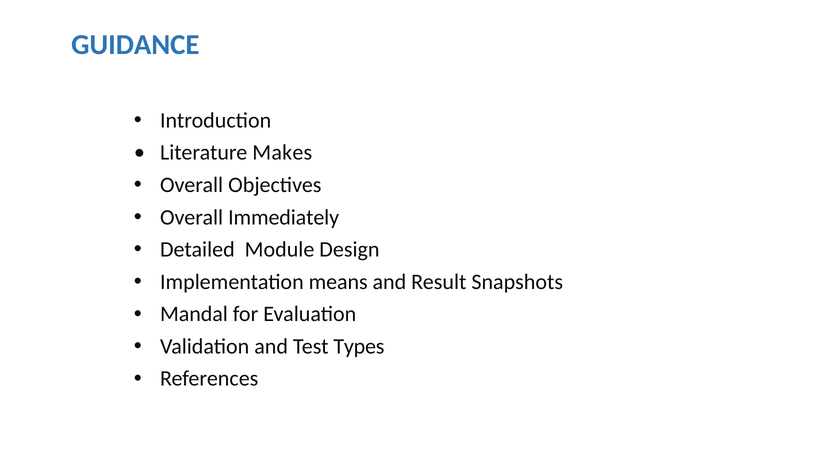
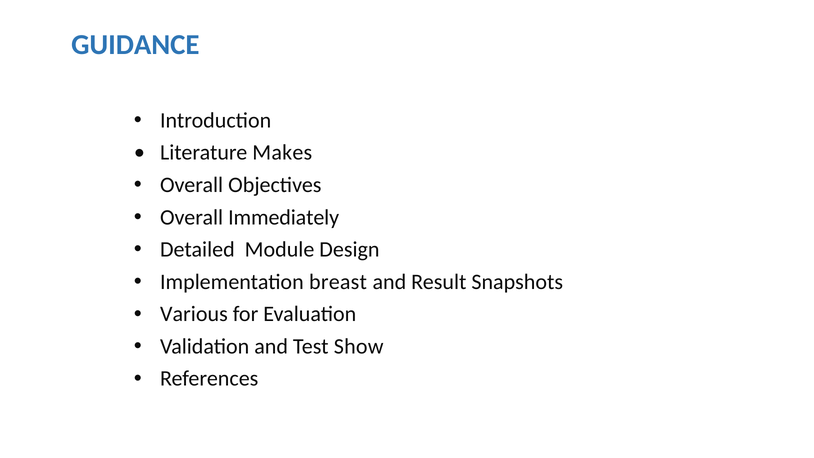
means: means -> breast (338, 282)
Mandal: Mandal -> Various (194, 314)
Types: Types -> Show (359, 346)
